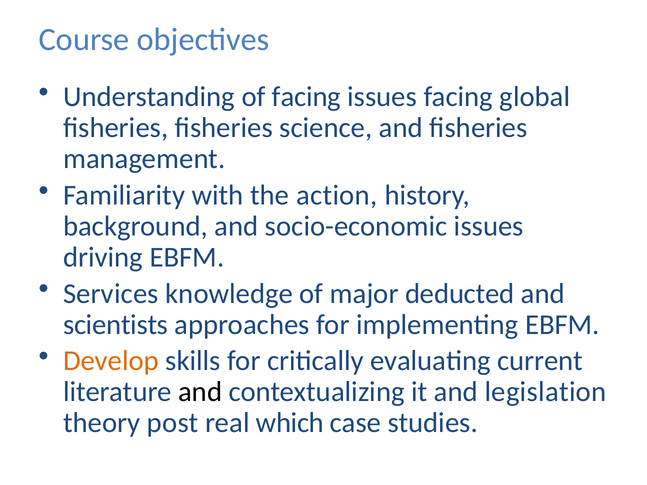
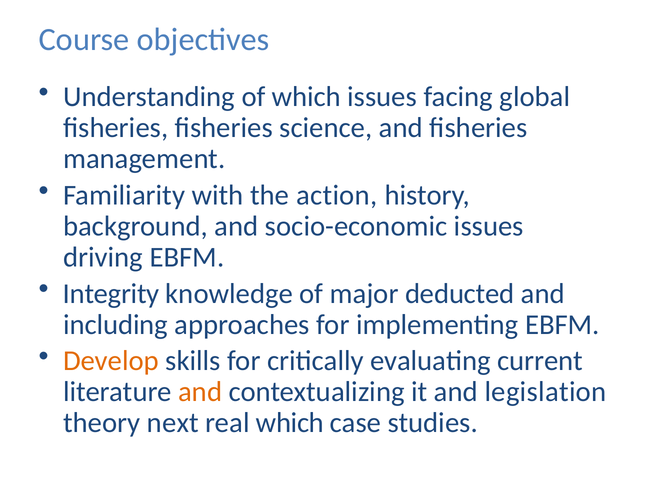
of facing: facing -> which (306, 97)
Services: Services -> Integrity (111, 294)
scientists: scientists -> including (116, 325)
and colour: black -> orange (200, 392)
post: post -> next (173, 423)
